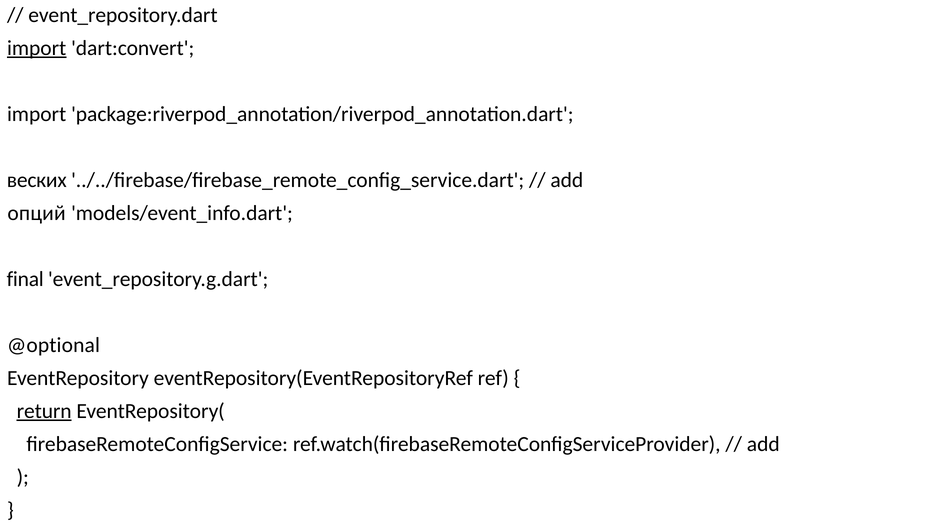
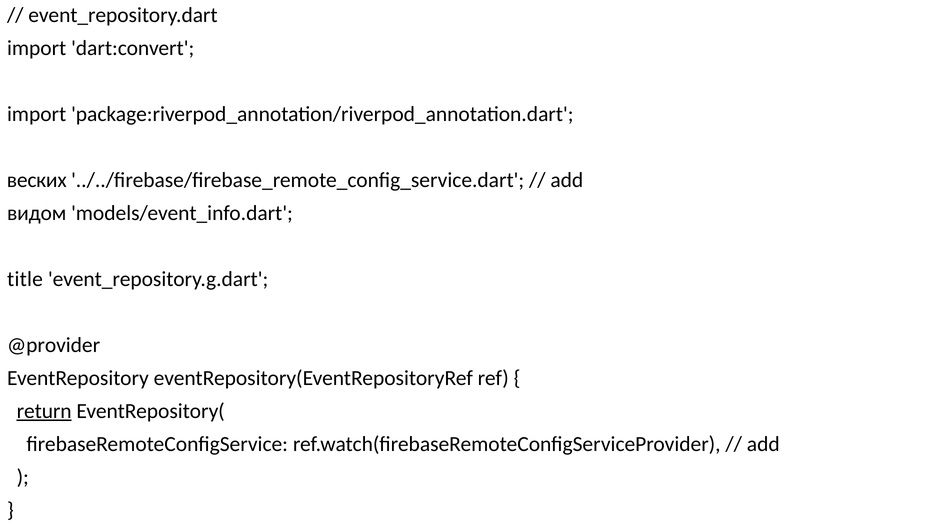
import underline: present -> none (37, 48)
опций: опций -> видом (37, 213)
final: final -> title (25, 279)
@optional: @optional -> @provider (54, 345)
